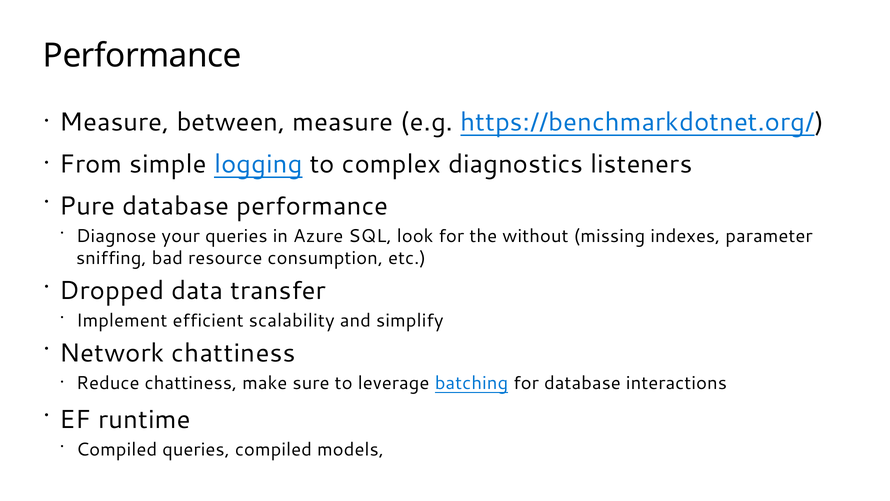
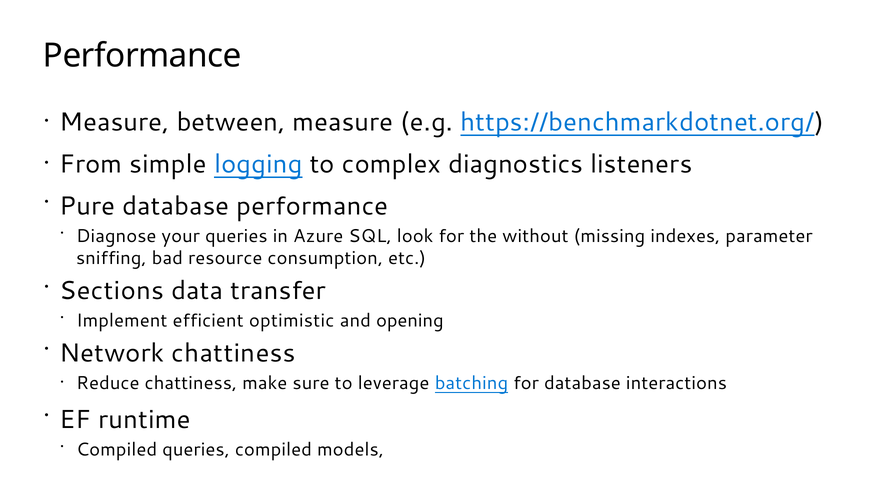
Dropped: Dropped -> Sections (112, 291)
scalability: scalability -> optimistic (292, 320)
simplify: simplify -> opening (410, 320)
